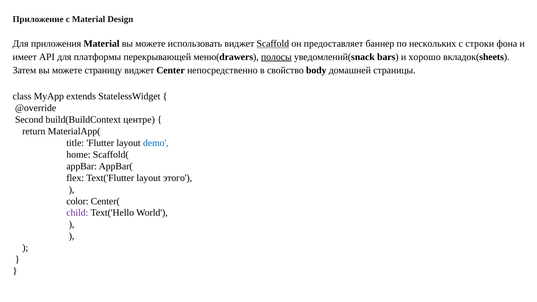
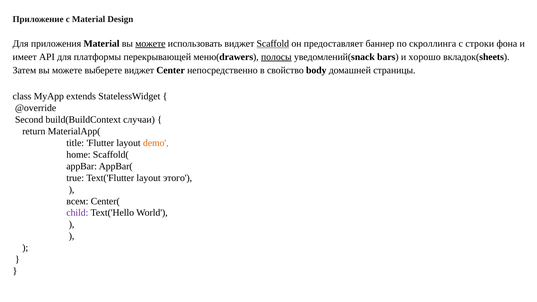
можете underline: none -> present (150, 44)
нескольких: нескольких -> скроллинга (433, 44)
страницу: страницу -> выберете (103, 70)
центре: центре -> случаи (139, 120)
demo colour: blue -> orange (156, 143)
flex: flex -> true (75, 178)
color: color -> всем (77, 201)
